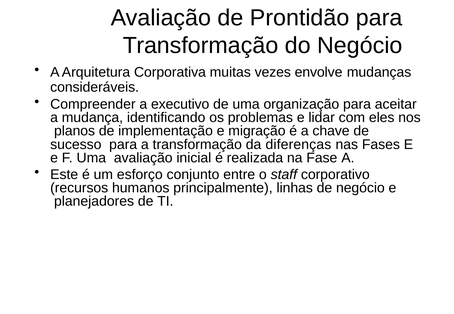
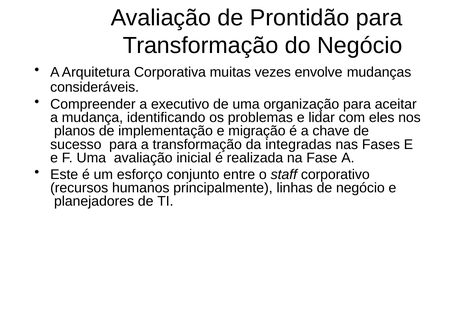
diferenças: diferenças -> integradas (298, 145)
